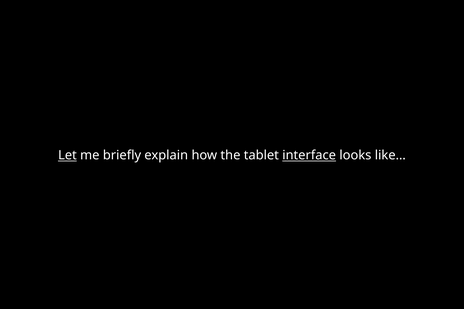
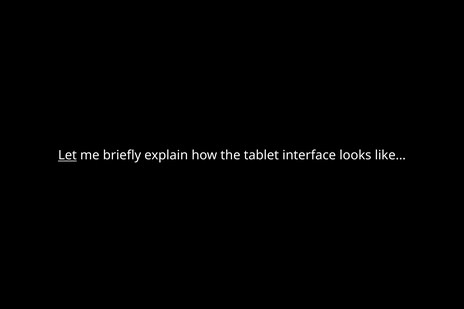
interface underline: present -> none (309, 155)
